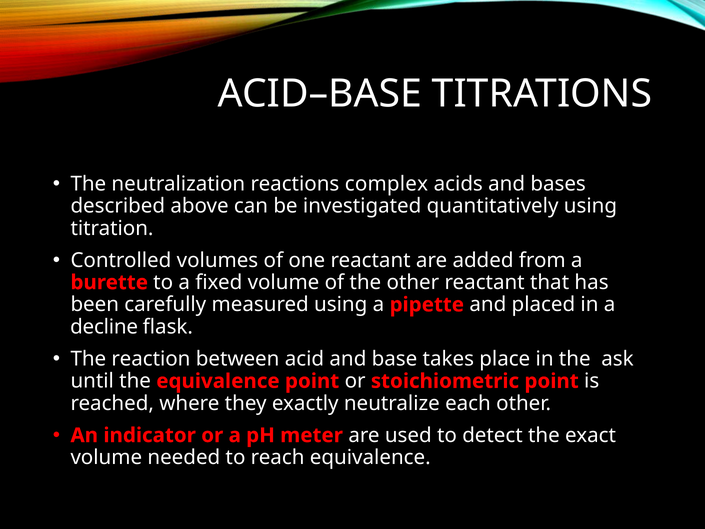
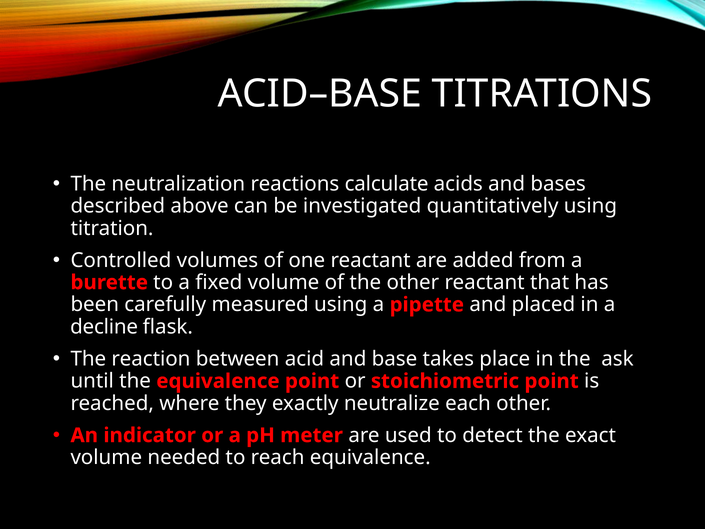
complex: complex -> calculate (387, 184)
